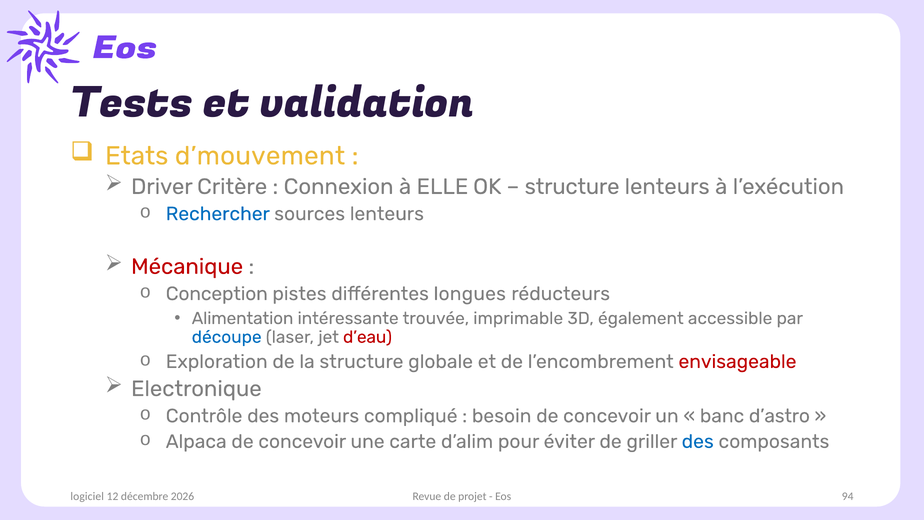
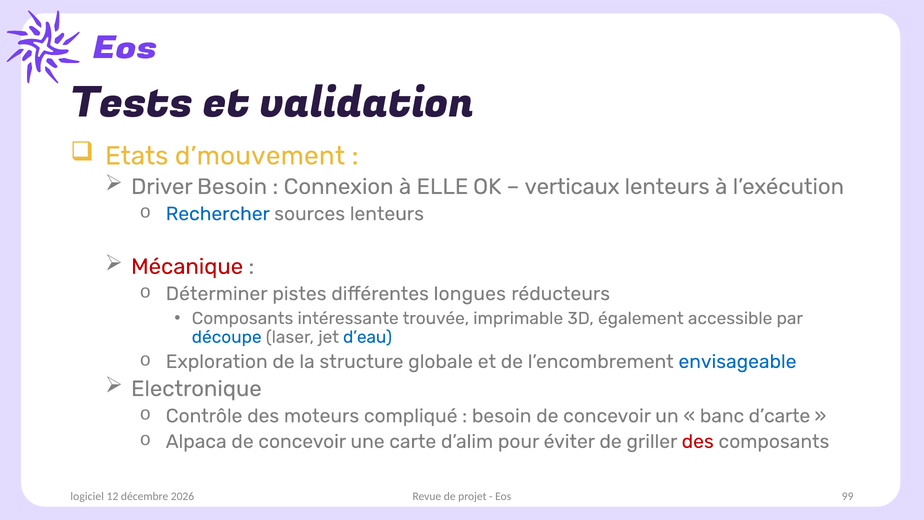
Driver Critère: Critère -> Besoin (232, 187)
structure: structure -> verticaux (572, 187)
Conception: Conception -> Déterminer (217, 294)
Alimentation: Alimentation -> Composants (243, 318)
d’eau colour: red -> blue (367, 337)
envisageable colour: red -> blue (737, 361)
d’astro: d’astro -> d’carte (779, 416)
des colour: blue -> red (698, 441)
94: 94 -> 99 (848, 496)
